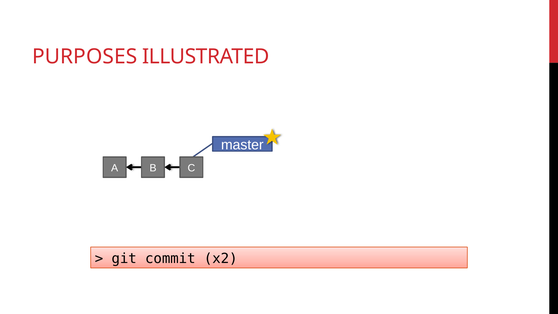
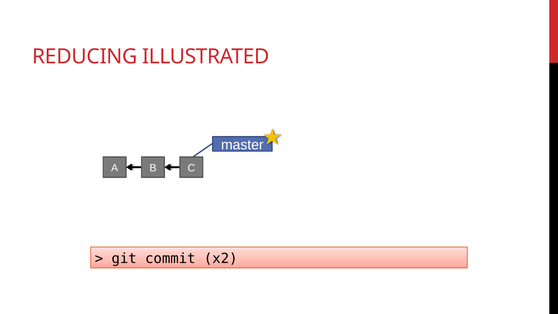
PURPOSES: PURPOSES -> REDUCING (85, 57)
